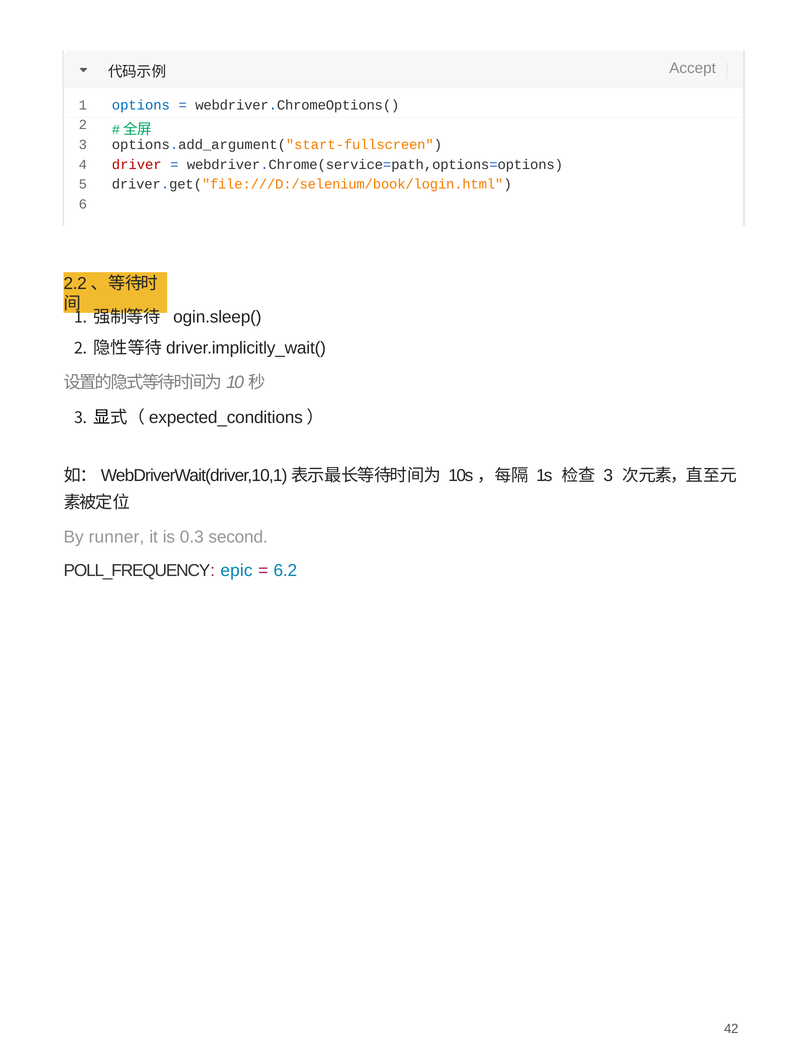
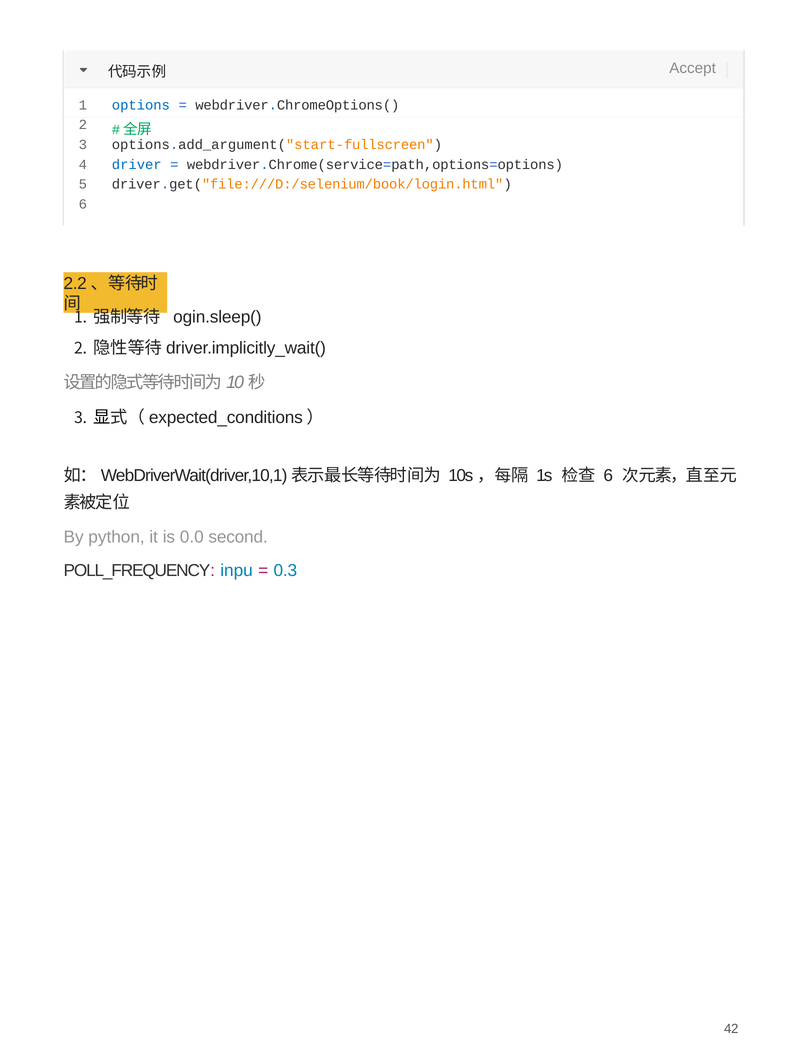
driver colour: red -> blue (137, 165)
3: 3 -> 6 (608, 476)
runner: runner -> python (117, 537)
0.3: 0.3 -> 0.0 (192, 537)
epic: epic -> inpu (237, 571)
6.2: 6.2 -> 0.3 (285, 571)
